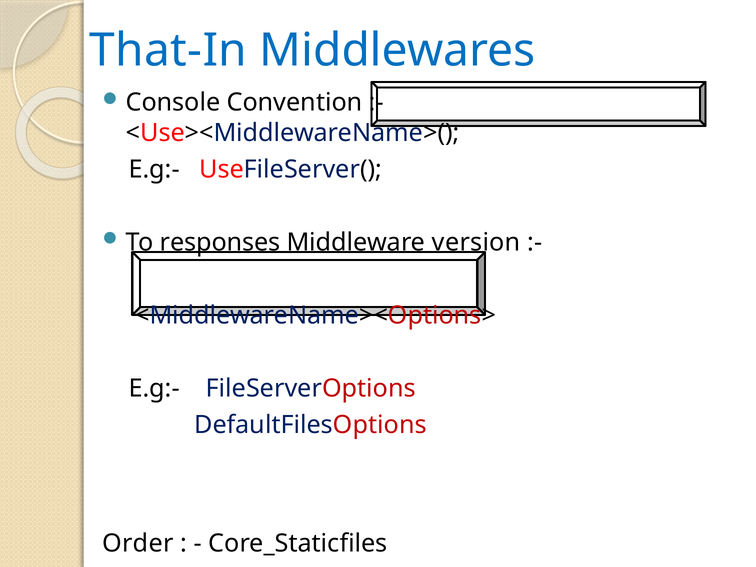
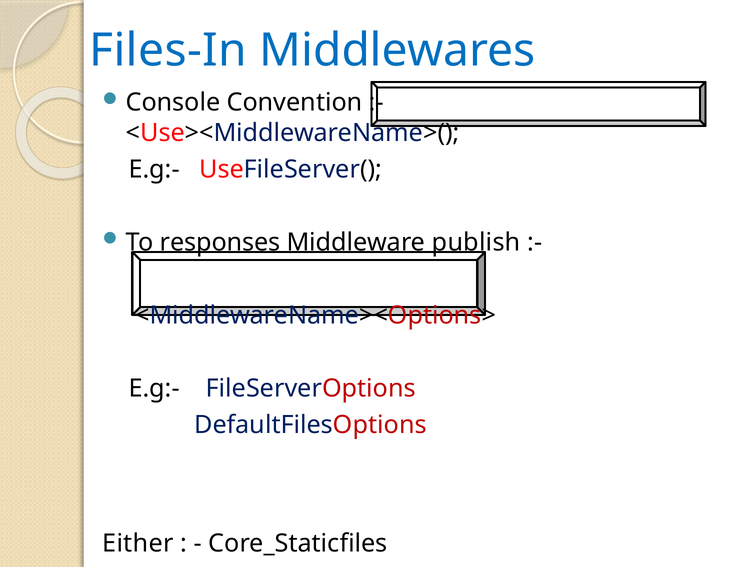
That-In: That-In -> Files-In (168, 50)
version: version -> publish (476, 242)
Order: Order -> Either (138, 544)
